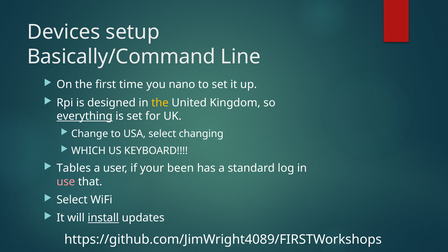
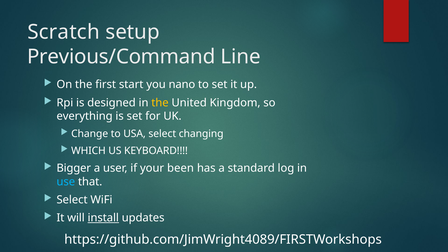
Devices: Devices -> Scratch (64, 32)
Basically/Command: Basically/Command -> Previous/Command (121, 57)
time: time -> start (131, 85)
everything underline: present -> none (85, 116)
Tables: Tables -> Bigger (74, 168)
use colour: pink -> light blue (66, 182)
